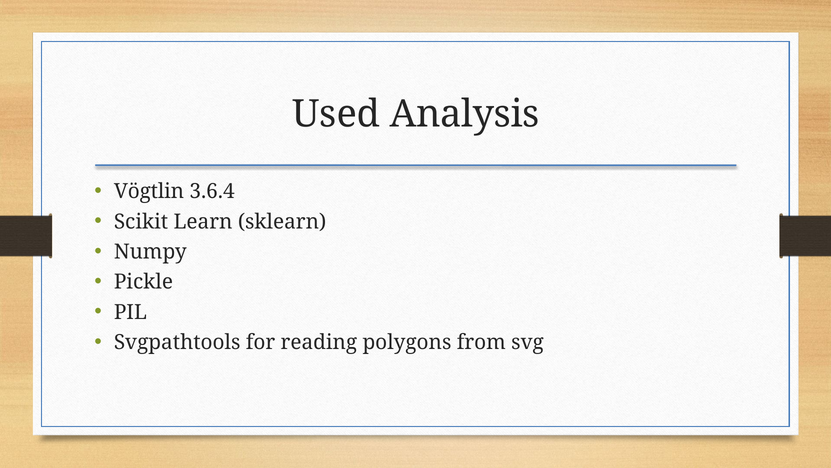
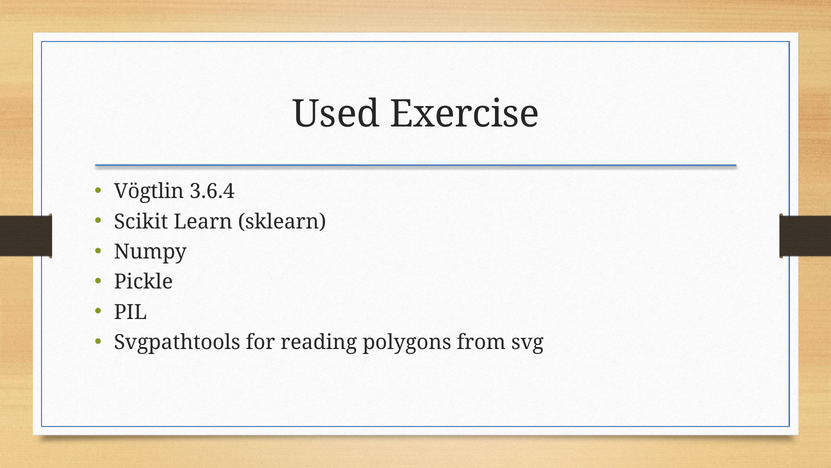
Analysis: Analysis -> Exercise (465, 114)
